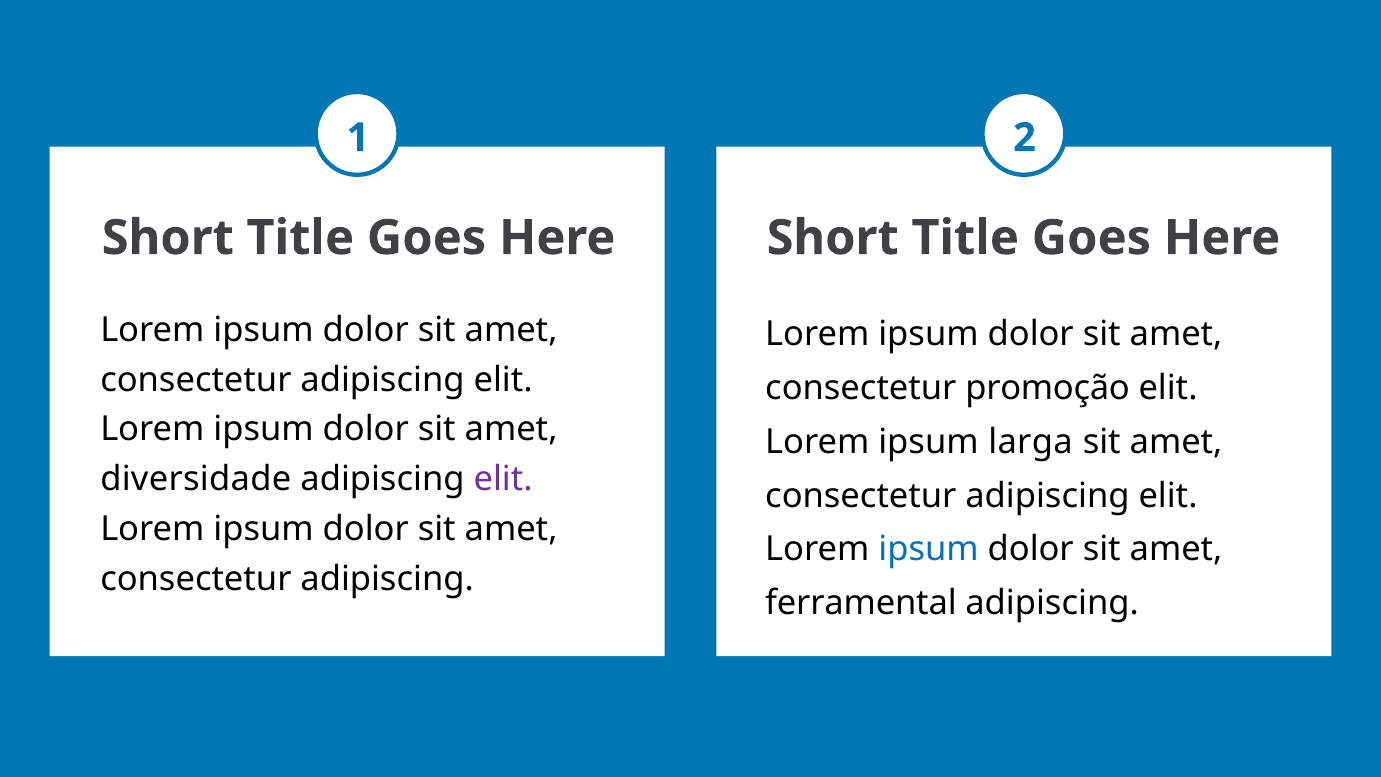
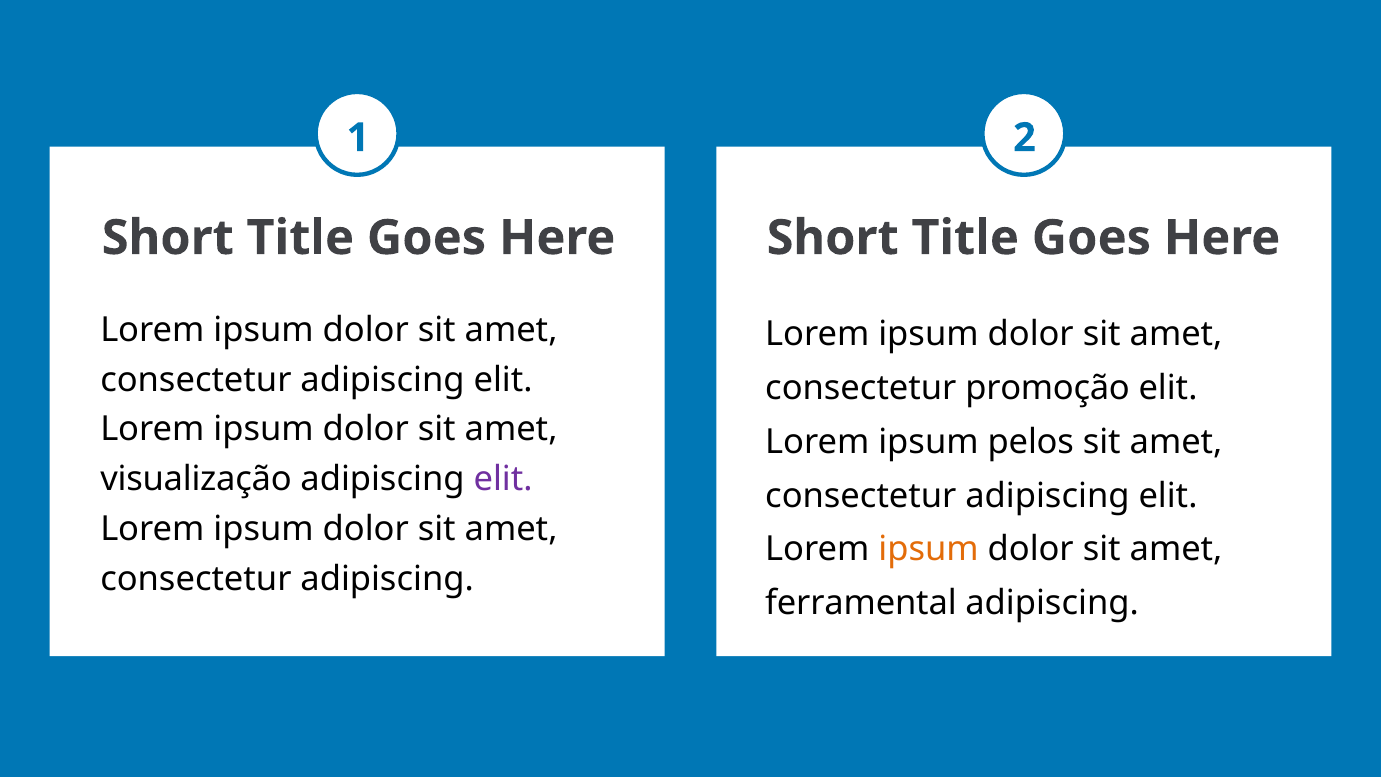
larga: larga -> pelos (1031, 442)
diversidade: diversidade -> visualização (196, 479)
ipsum colour: blue -> orange (929, 549)
